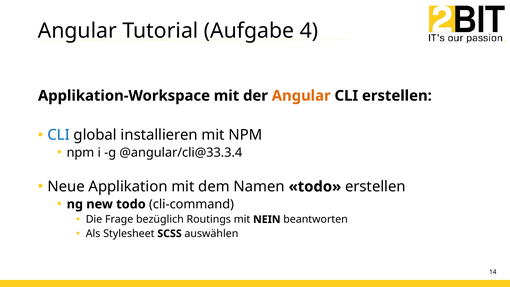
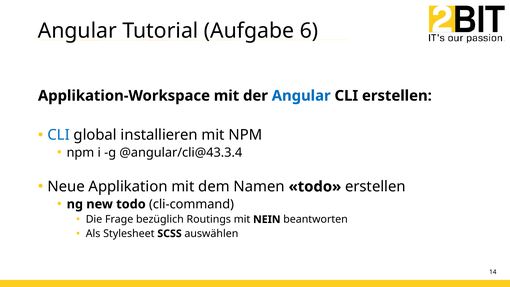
4: 4 -> 6 (309, 31)
Angular colour: orange -> blue (301, 96)
@angular/cli@33.3.4: @angular/cli@33.3.4 -> @angular/cli@43.3.4 (181, 153)
